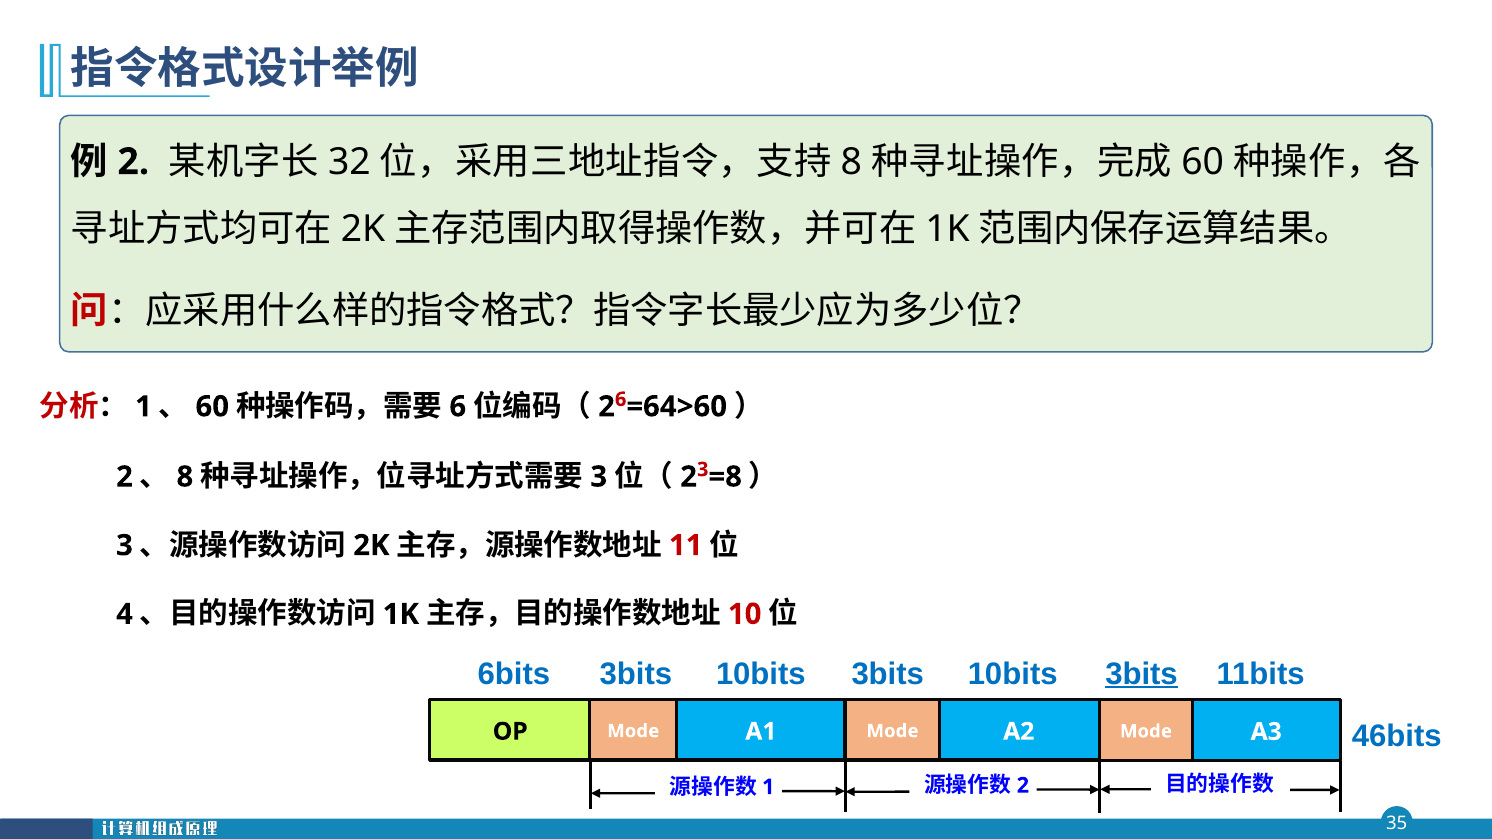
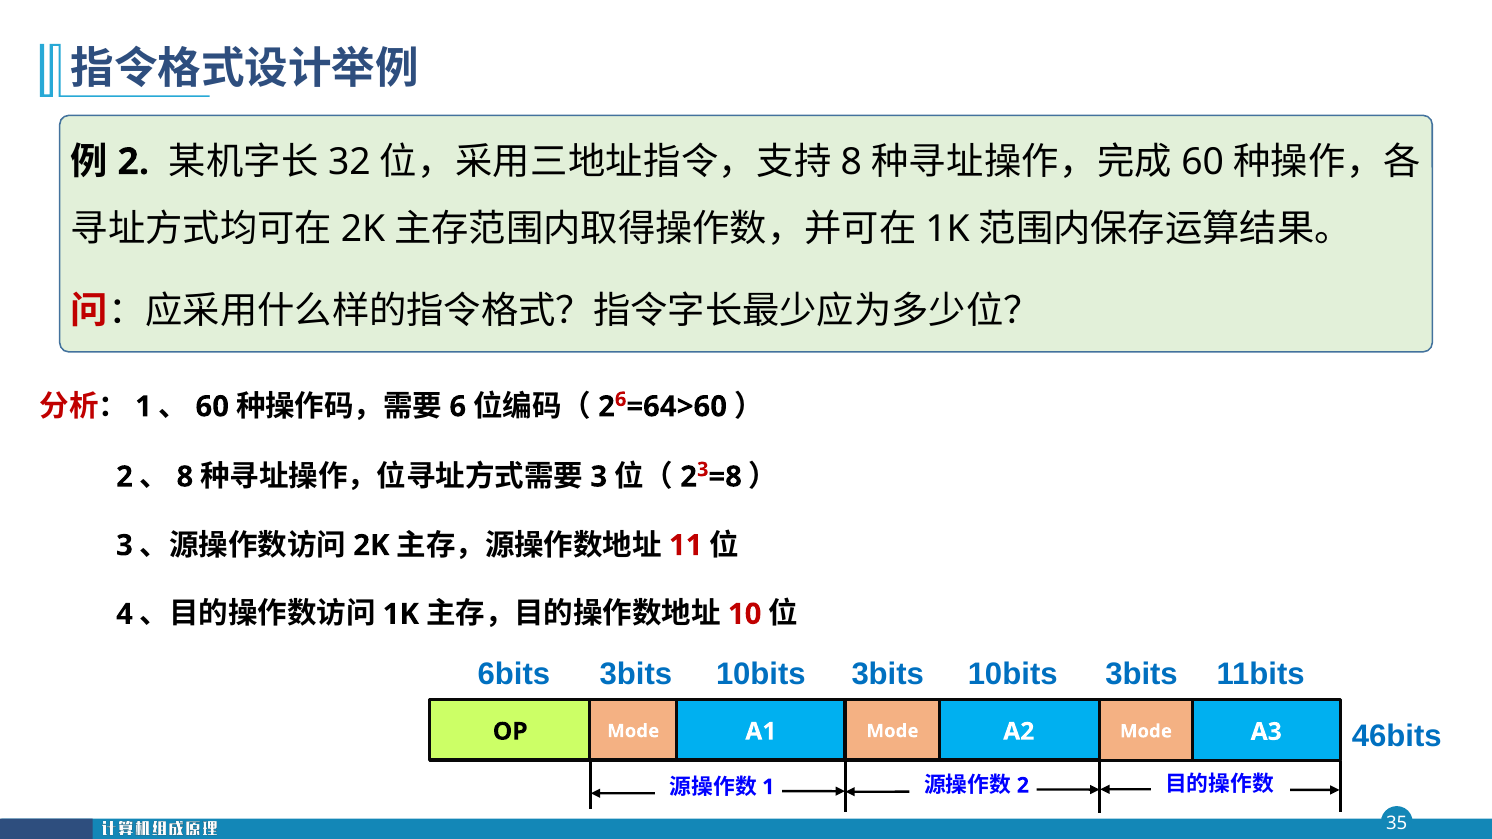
3bits underline: present -> none (1142, 674)
